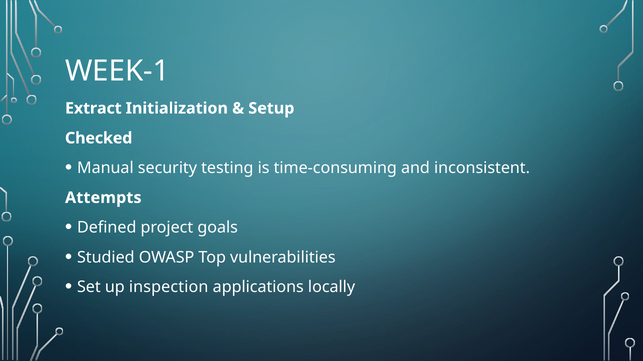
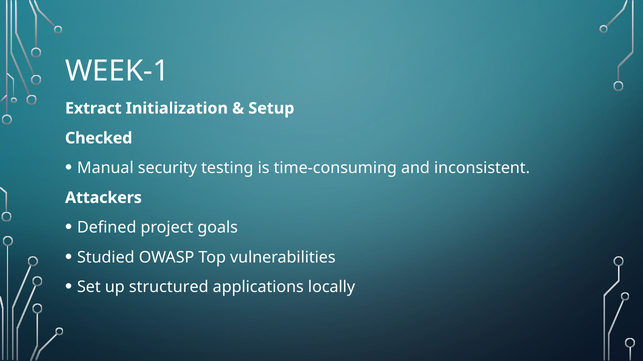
Attempts: Attempts -> Attackers (103, 198)
inspection: inspection -> structured (169, 288)
